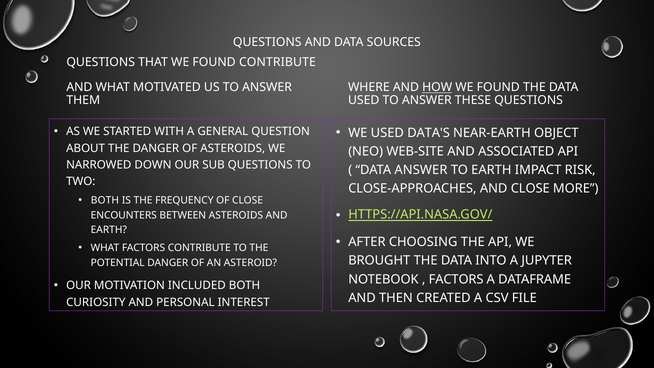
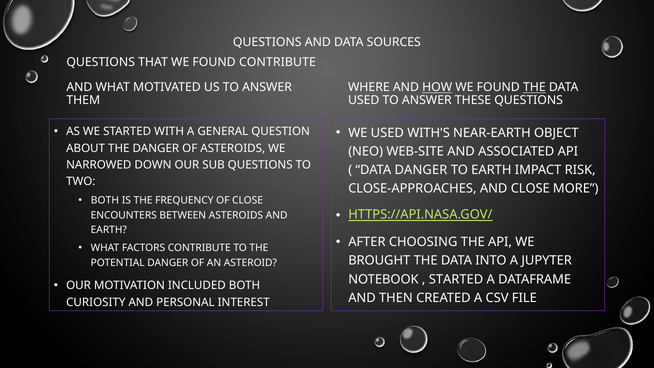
THE underline: none -> present (534, 87)
DATA'S: DATA'S -> WITH'S (429, 133)
DATA ANSWER: ANSWER -> DANGER (421, 170)
FACTORS: FACTORS -> STARTED (456, 279)
